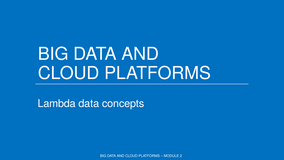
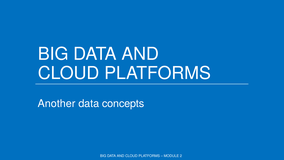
Lambda: Lambda -> Another (57, 103)
